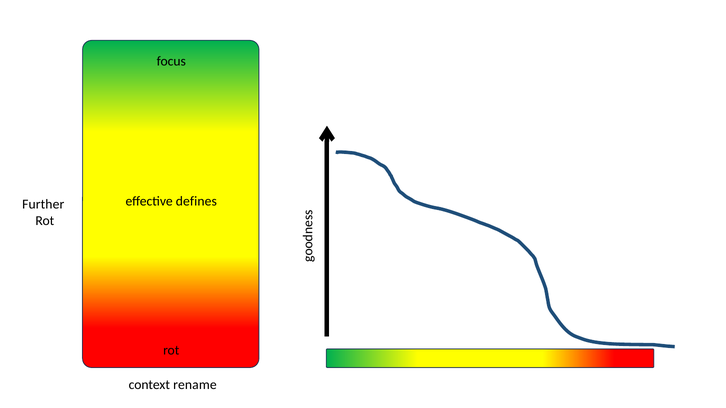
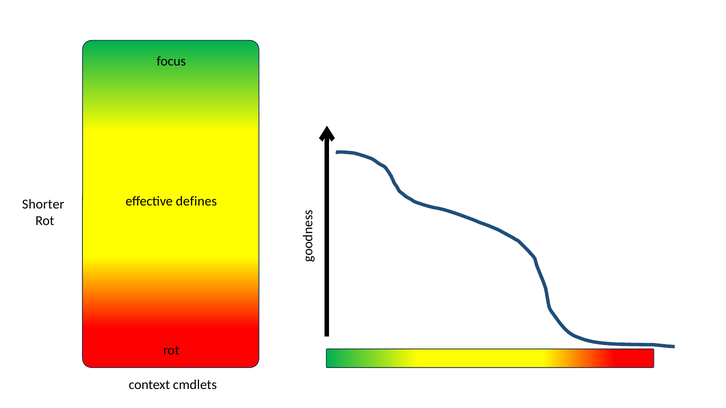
Further: Further -> Shorter (43, 205)
rename: rename -> cmdlets (195, 385)
